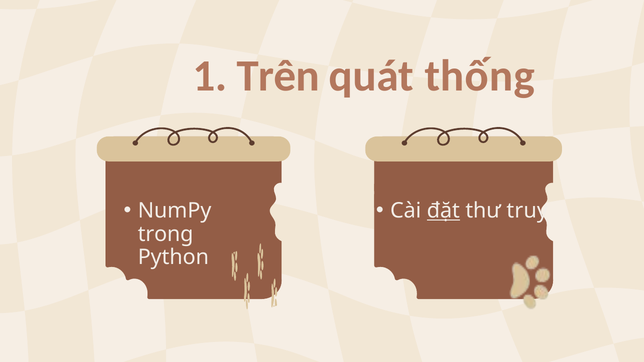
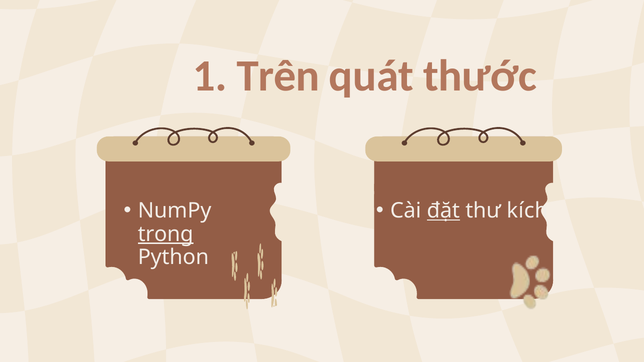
thống: thống -> thước (480, 76)
truy: truy -> kích (527, 211)
trong underline: none -> present (166, 234)
